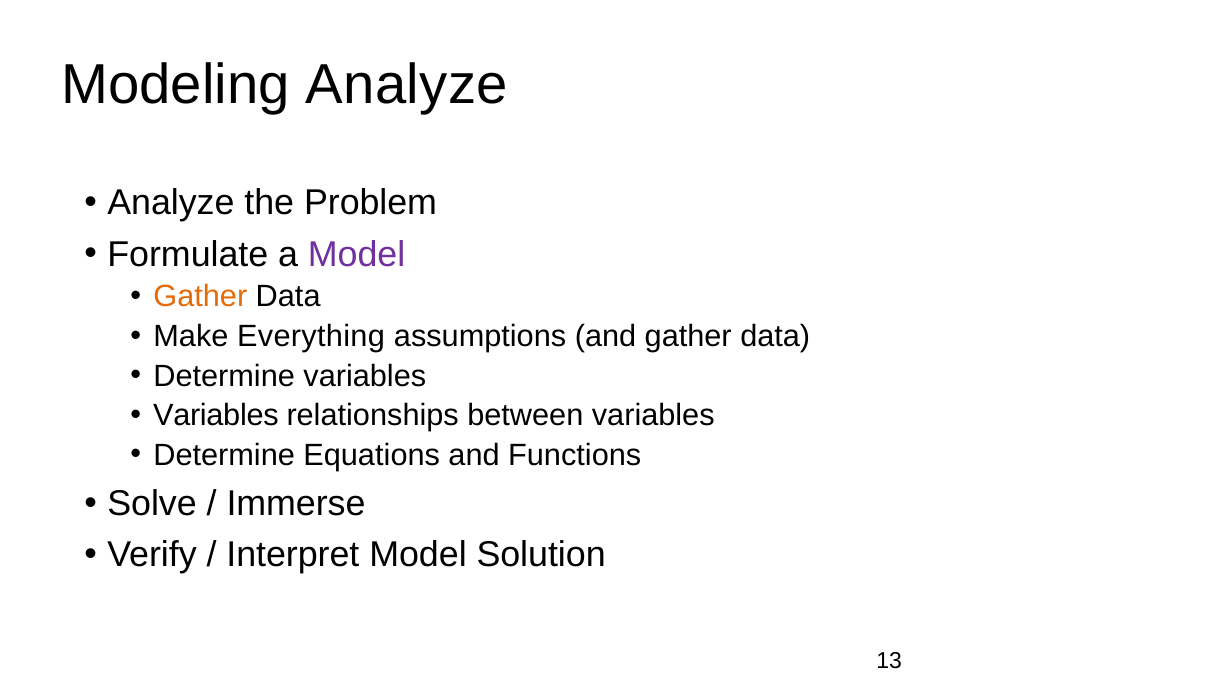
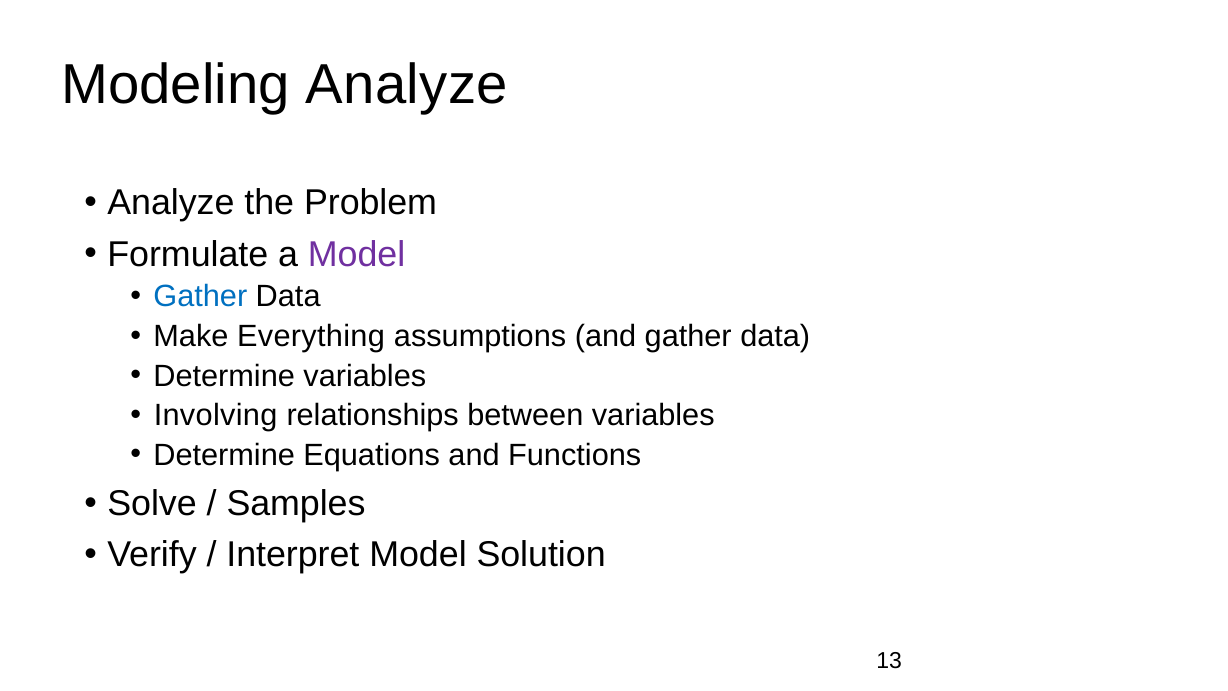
Gather colour: orange -> blue (200, 297)
Variables: Variables -> Involving (216, 415)
Immerse: Immerse -> Samples (296, 503)
